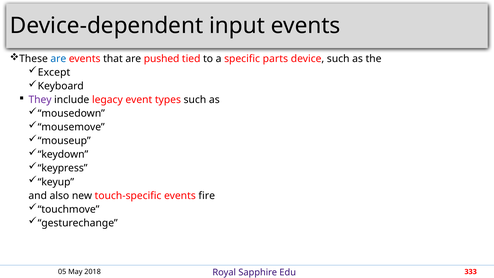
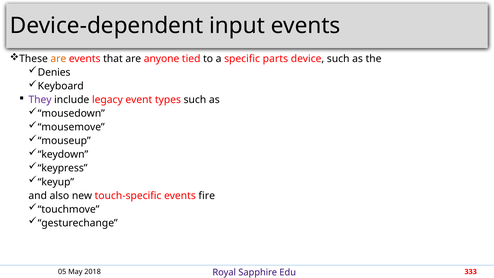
are colour: blue -> orange (58, 59)
pushed: pushed -> anyone (162, 59)
Except: Except -> Denies (54, 72)
